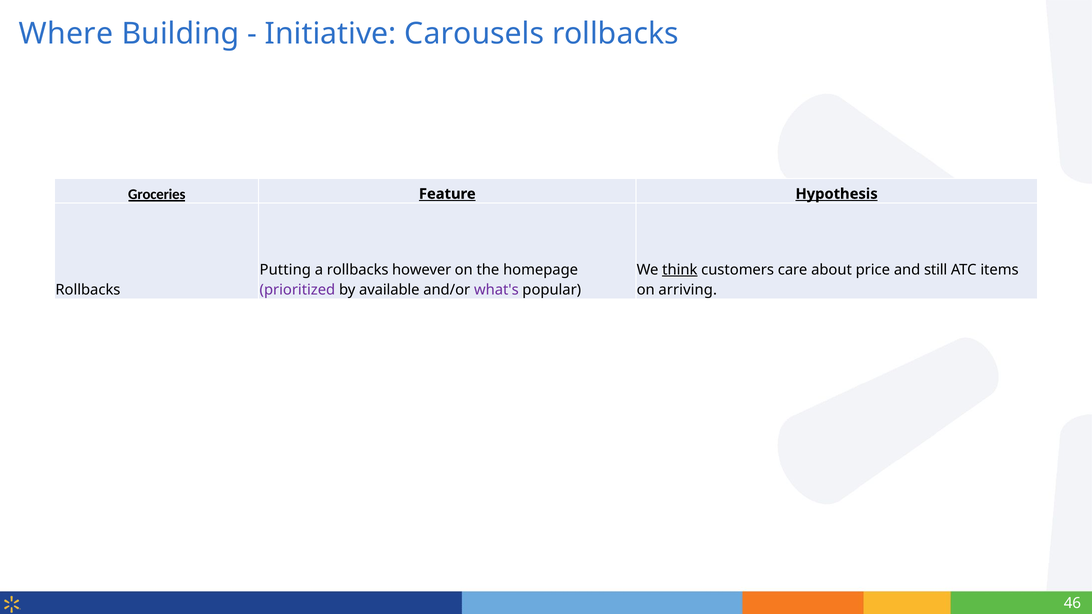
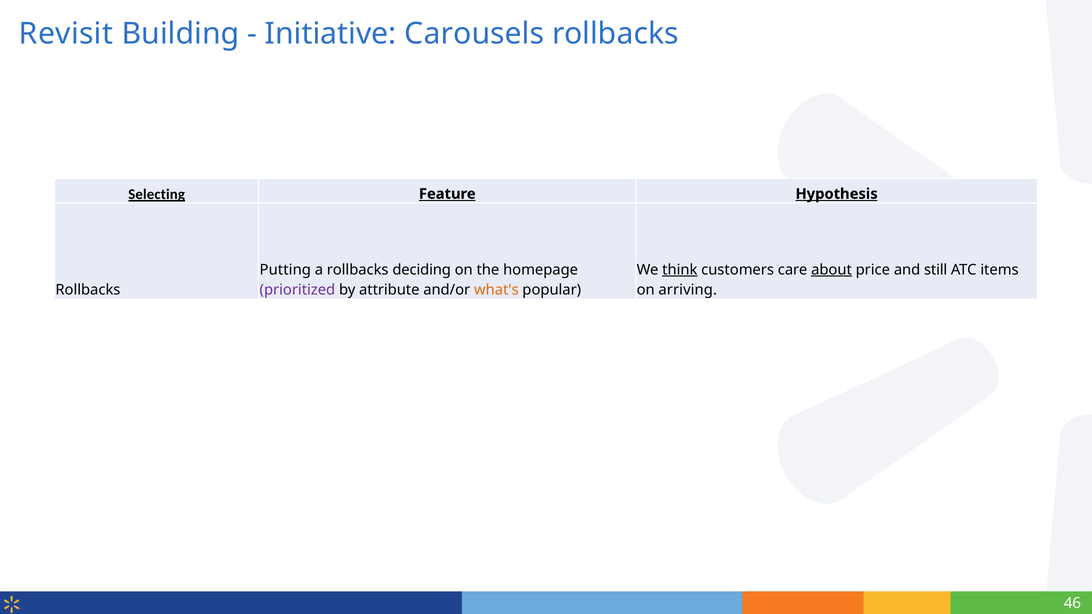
Where: Where -> Revisit (66, 34)
Groceries: Groceries -> Selecting (157, 194)
however: however -> deciding (422, 270)
about underline: none -> present (832, 270)
available: available -> attribute (389, 290)
what's colour: purple -> orange (496, 290)
